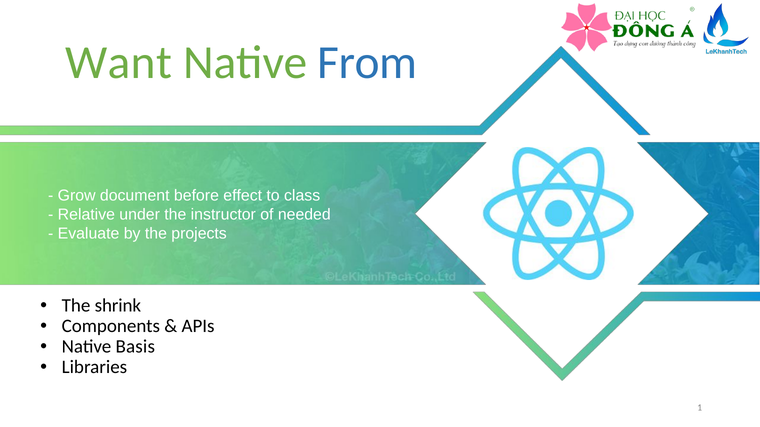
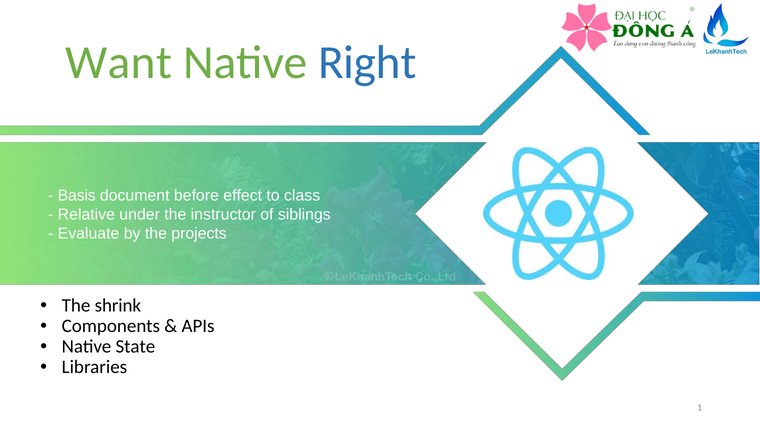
From: From -> Right (367, 63)
Grow: Grow -> Basis (77, 196)
needed: needed -> siblings (304, 215)
Basis: Basis -> State (135, 347)
